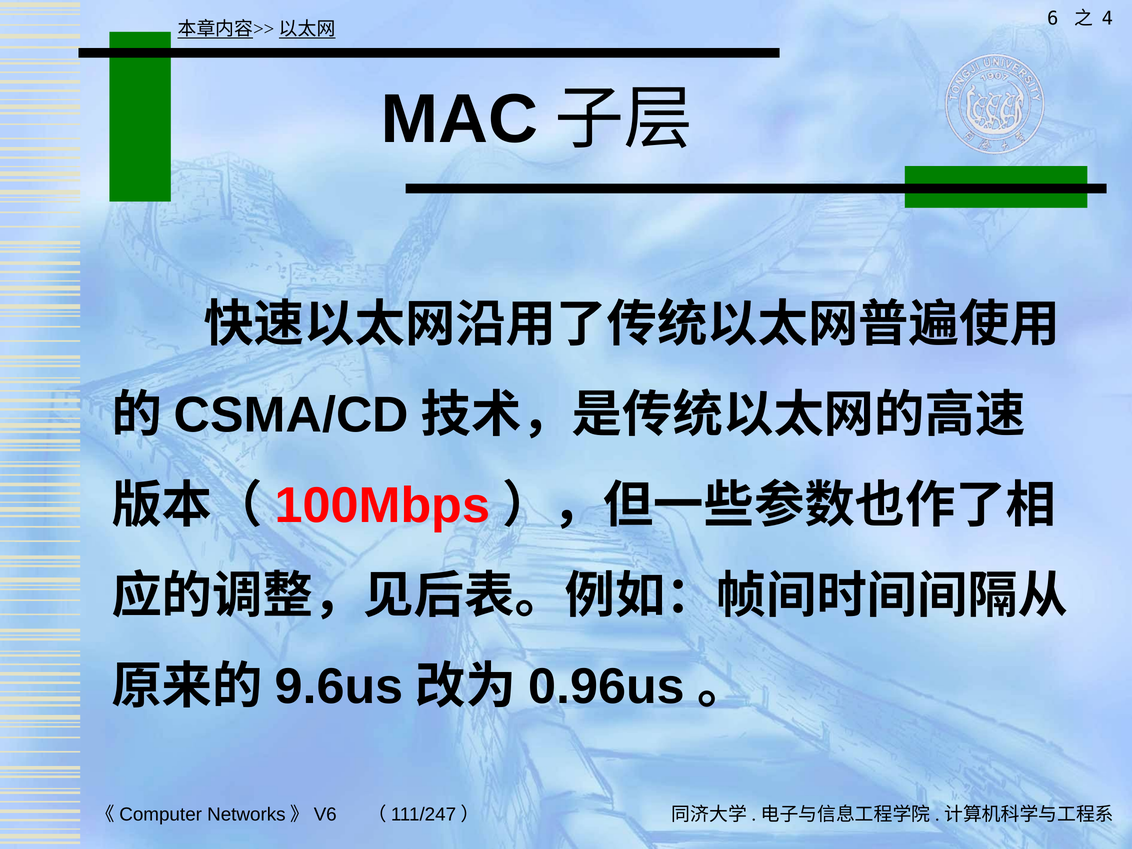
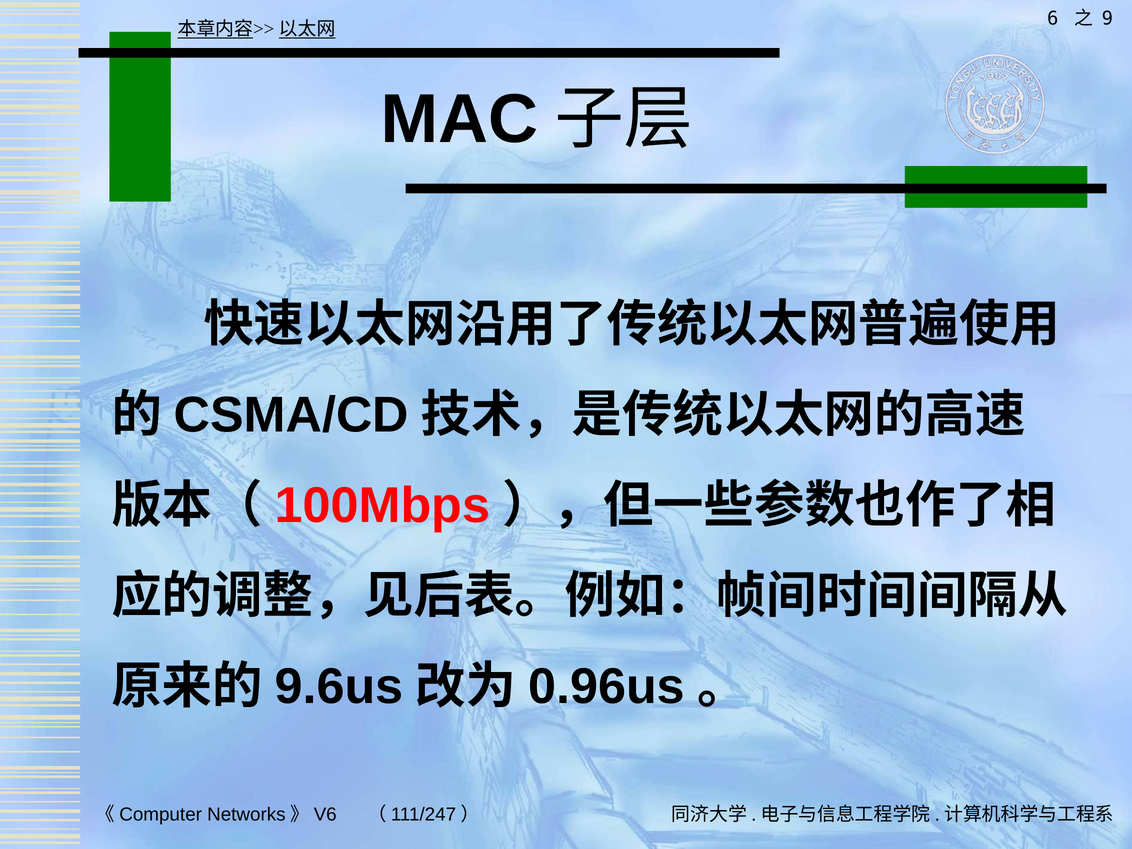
4: 4 -> 9 (1107, 18)
